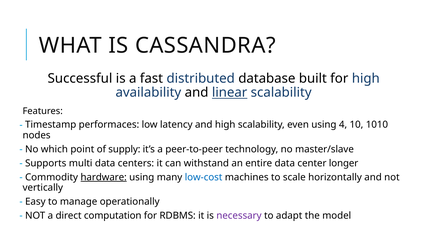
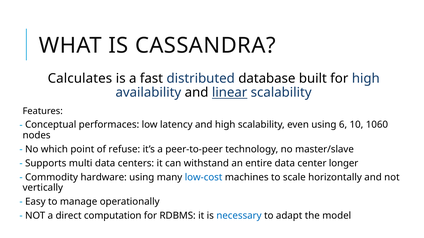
Successful: Successful -> Calculates (80, 79)
Timestamp: Timestamp -> Conceptual (51, 125)
4: 4 -> 6 (343, 125)
1010: 1010 -> 1060 (377, 125)
supply: supply -> refuse (124, 150)
hardware underline: present -> none (104, 178)
necessary colour: purple -> blue (239, 216)
